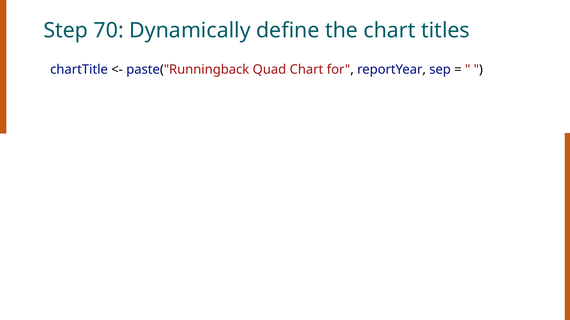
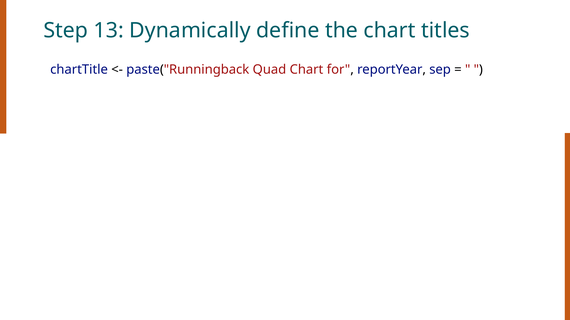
70: 70 -> 13 (109, 30)
